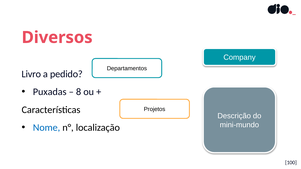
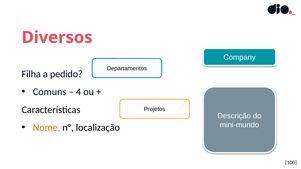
Livro: Livro -> Filha (31, 74)
Puxadas: Puxadas -> Comuns (50, 92)
8: 8 -> 4 (79, 92)
Nome colour: blue -> orange (47, 128)
